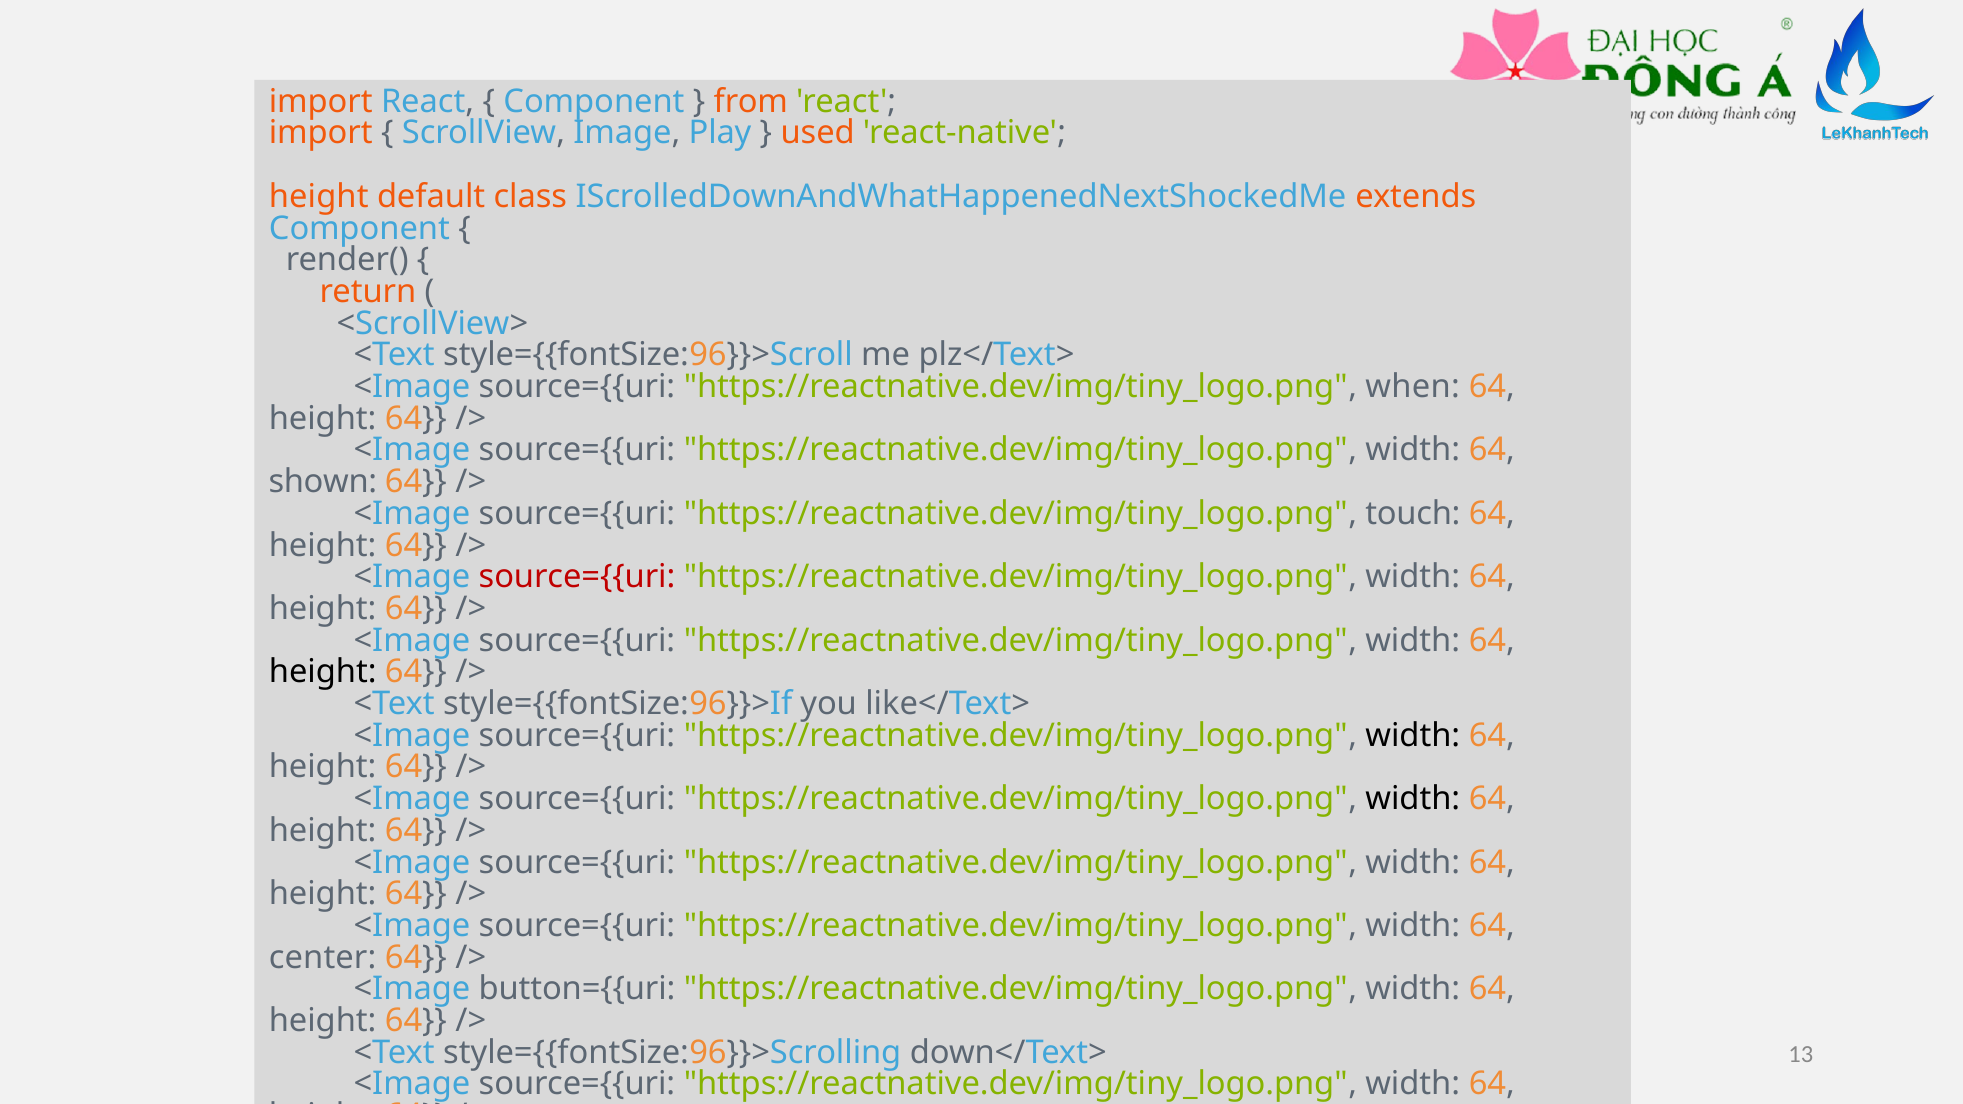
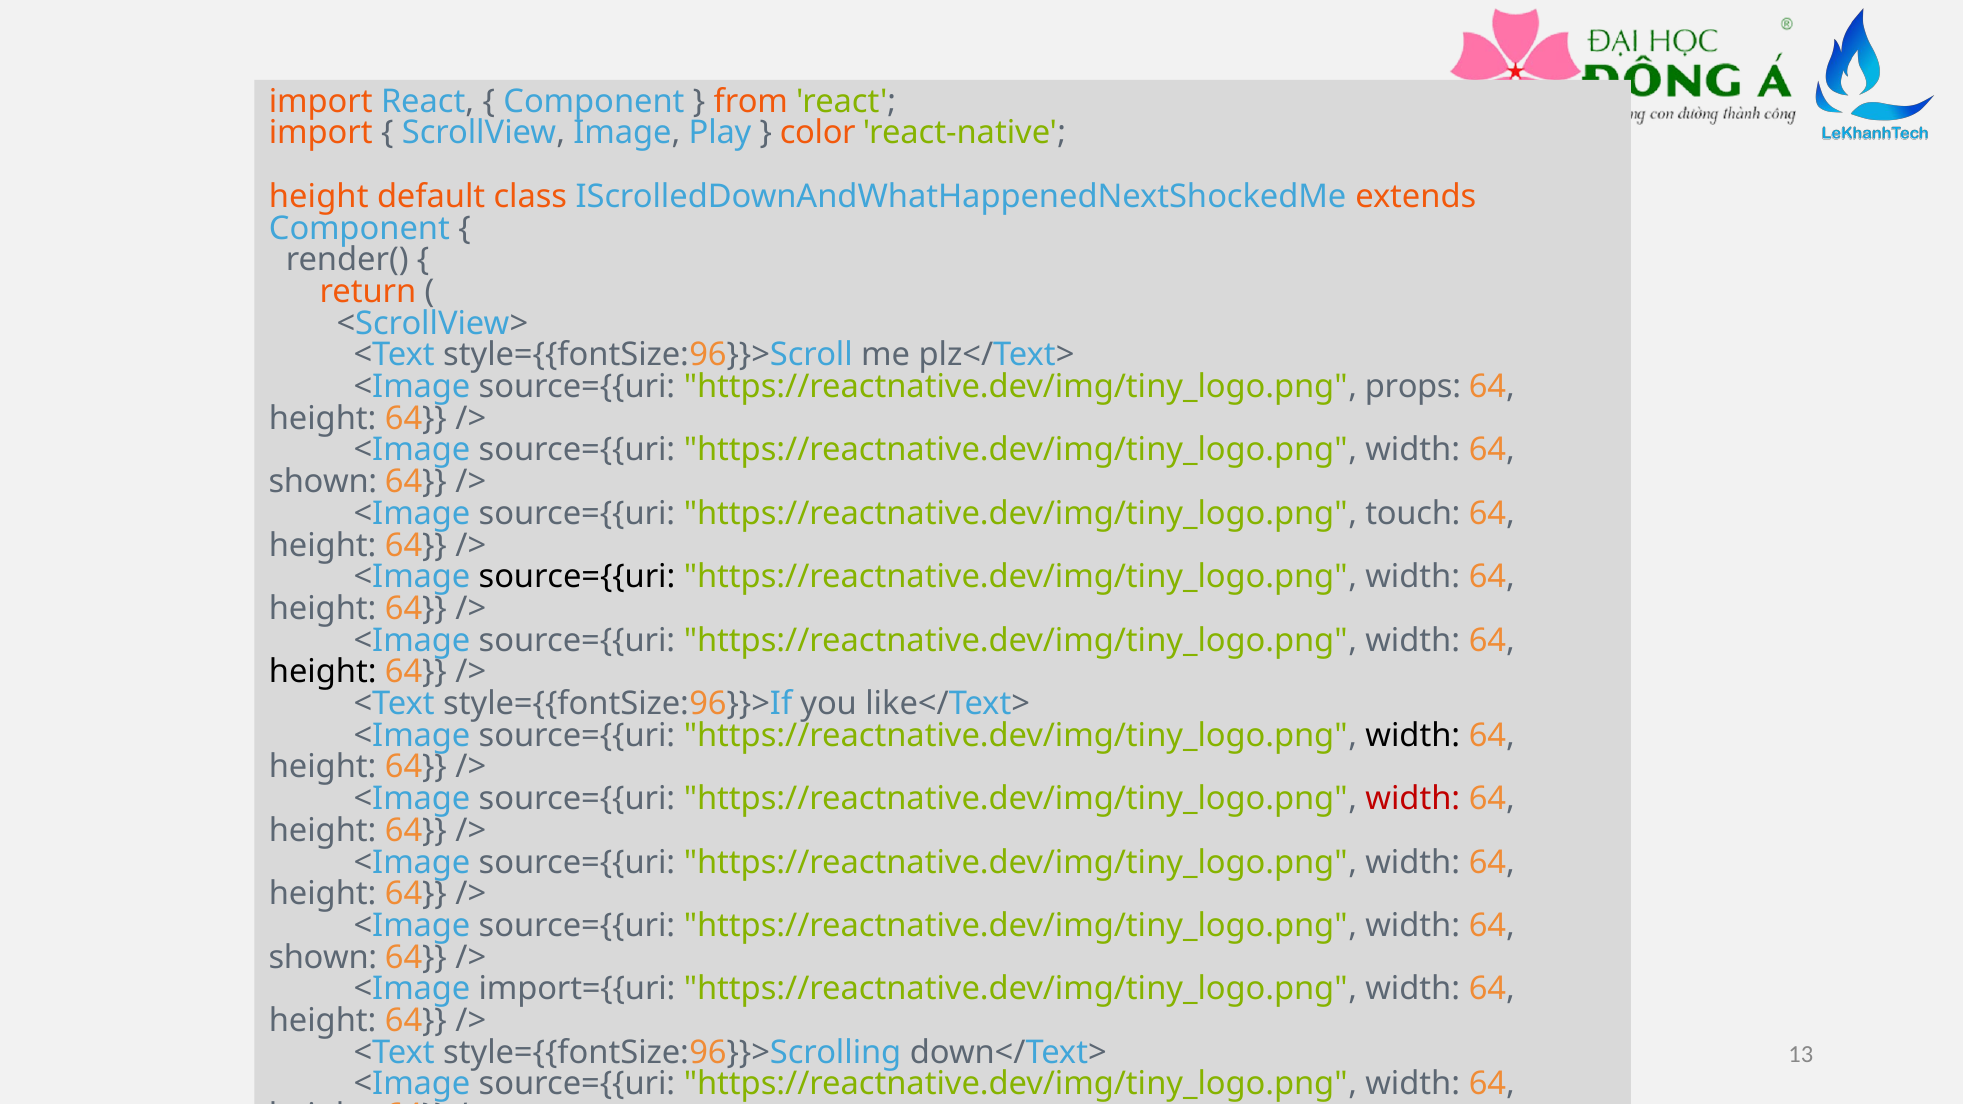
used: used -> color (818, 133)
when: when -> props (1413, 387)
source={{uri colour: red -> black (577, 577)
width colour: black -> red (1413, 799)
center: center -> shown (323, 958)
button={{uri: button={{uri -> import={{uri (577, 989)
